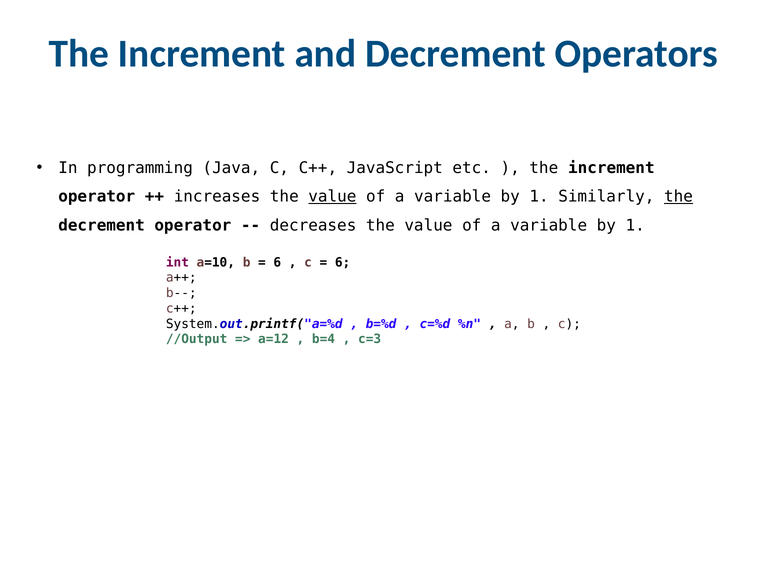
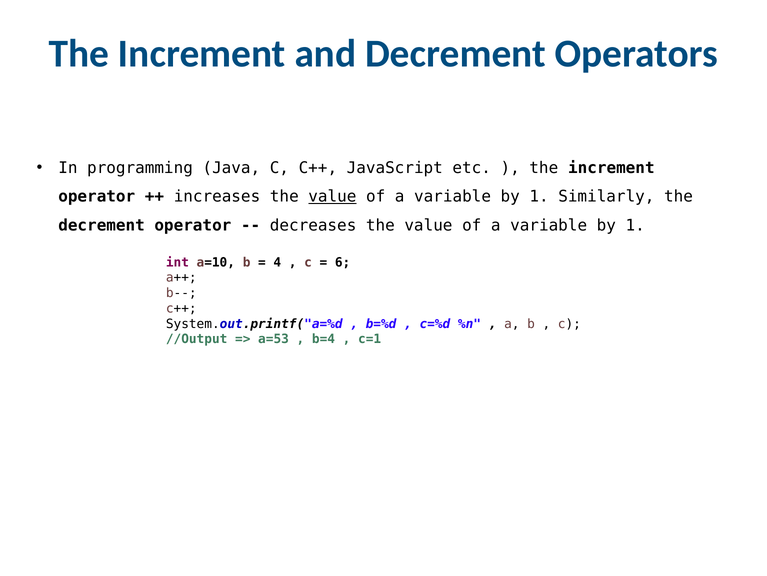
the underline: present -> none (679, 196)
6: 6 -> 4 (277, 262)
a=12: a=12 -> a=53 (274, 339)
c=3: c=3 -> c=1 (370, 339)
